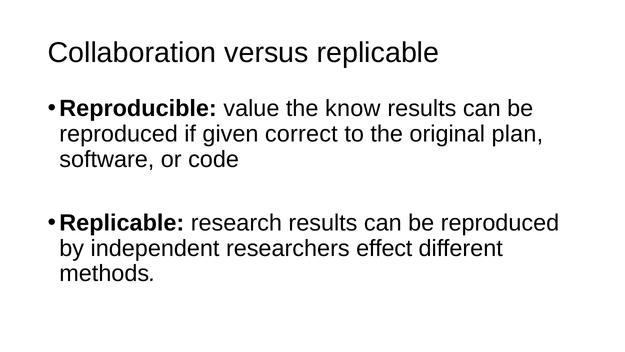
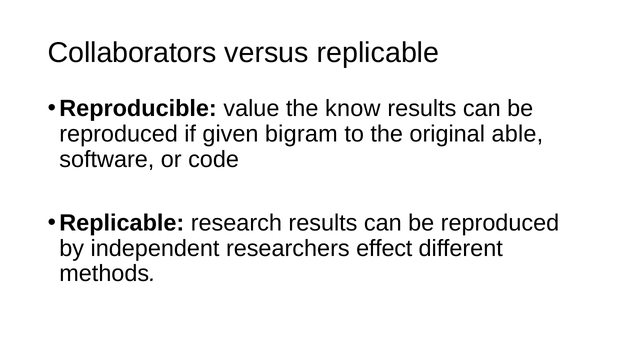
Collaboration: Collaboration -> Collaborators (132, 53)
correct: correct -> bigram (301, 134)
plan: plan -> able (517, 134)
